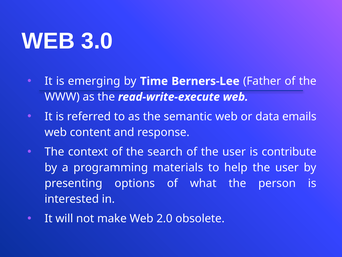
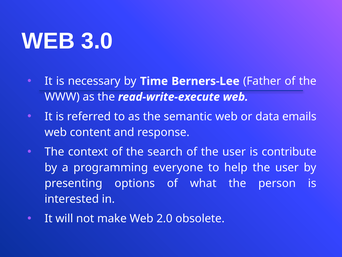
emerging: emerging -> necessary (94, 81)
materials: materials -> everyone (178, 167)
